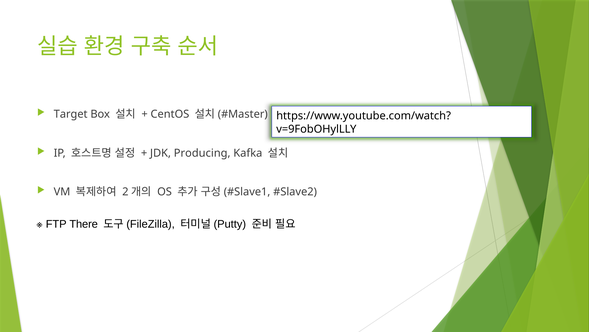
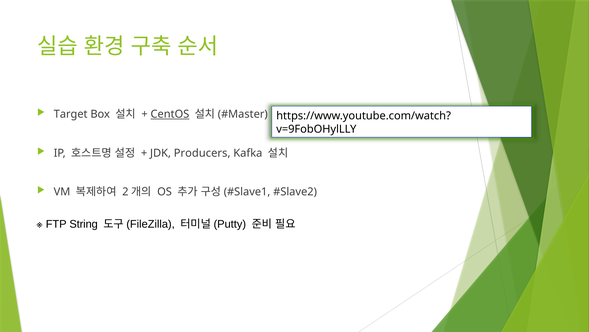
CentOS underline: none -> present (170, 114)
Producing: Producing -> Producers (202, 153)
There: There -> String (84, 224)
